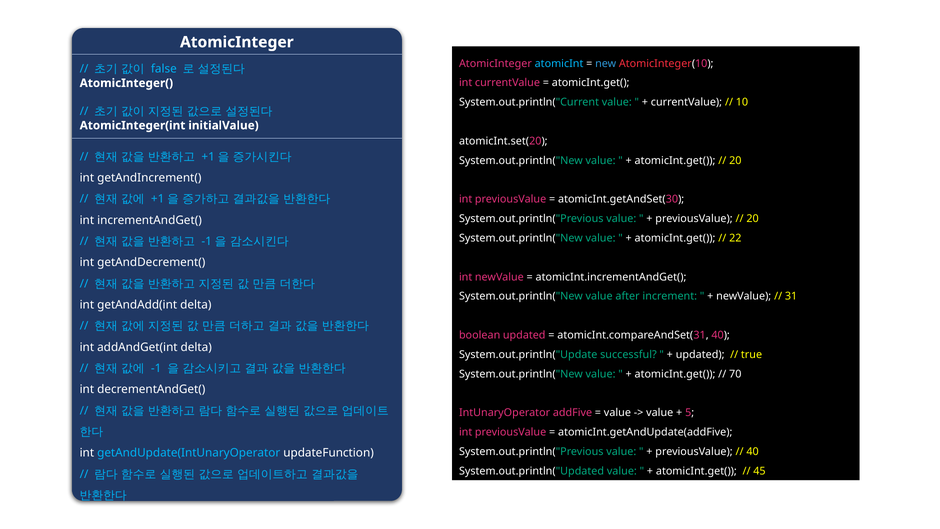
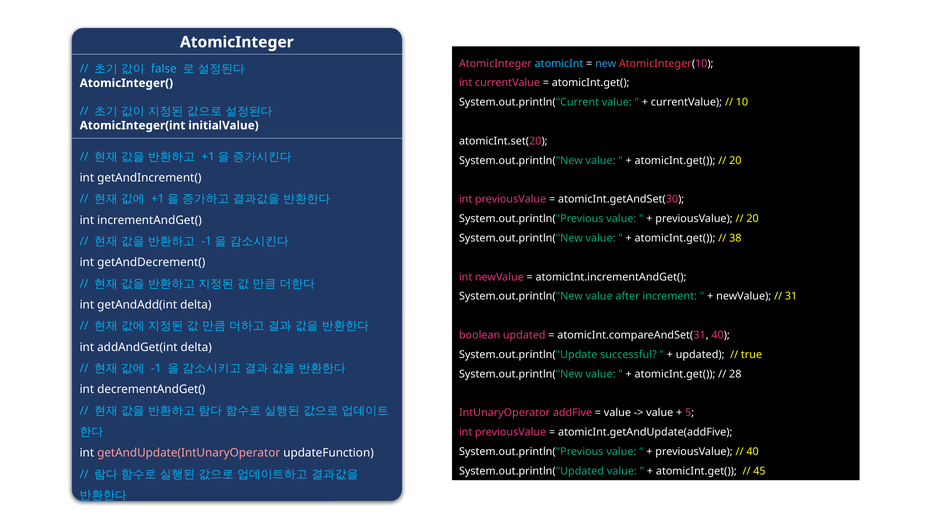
22: 22 -> 38 (735, 238)
70: 70 -> 28 (735, 374)
getAndUpdate(IntUnaryOperator colour: light blue -> pink (189, 453)
